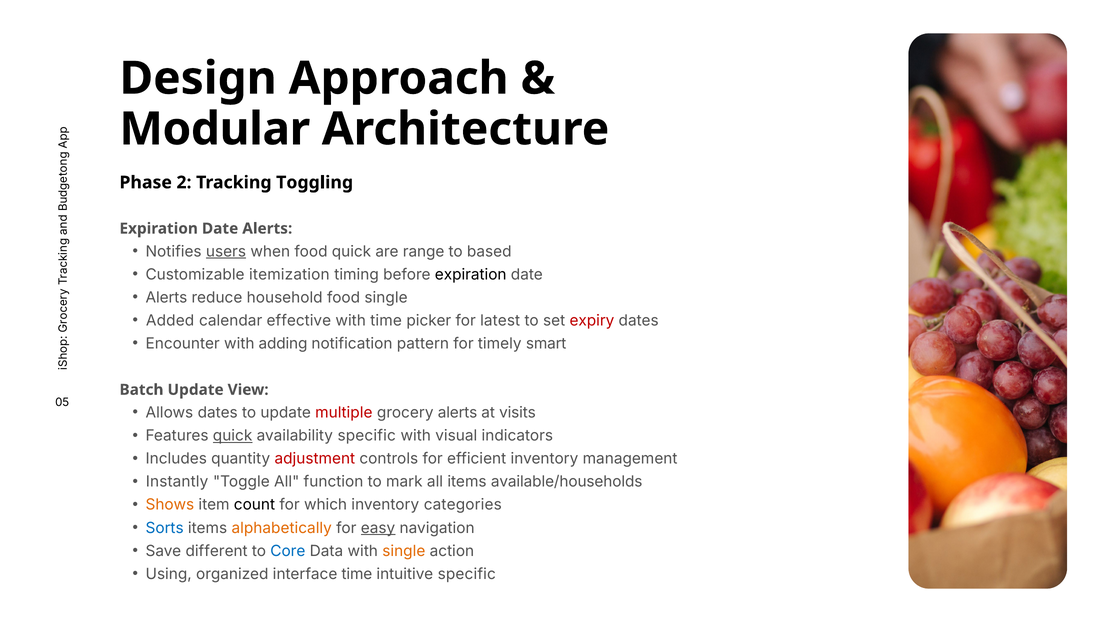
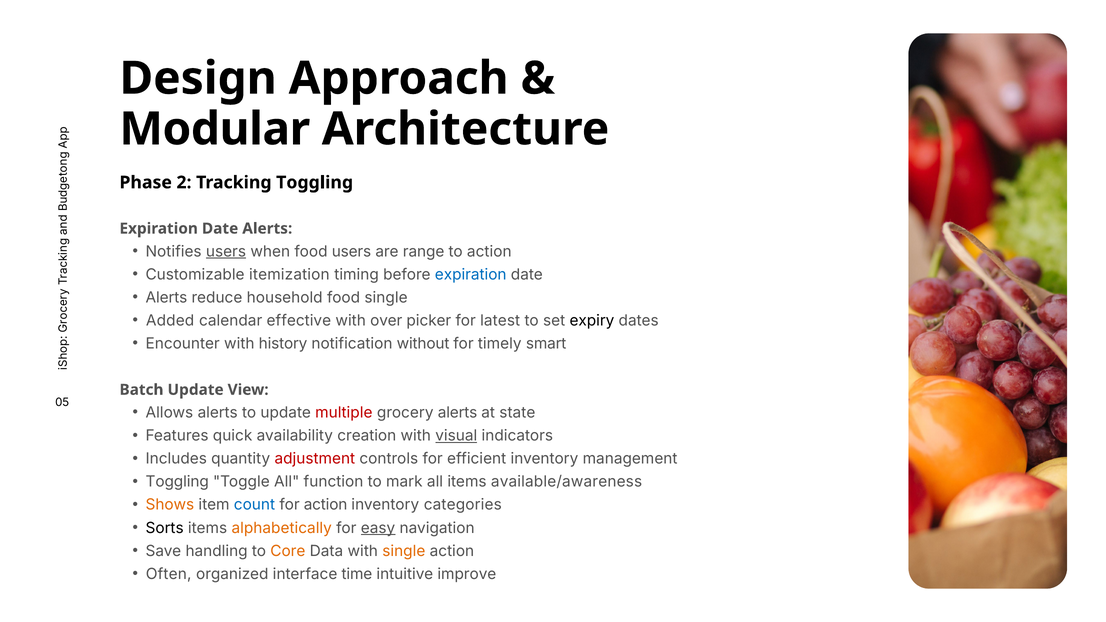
food quick: quick -> users (352, 252)
to based: based -> action (489, 252)
expiration colour: black -> blue (471, 275)
with time: time -> over (386, 321)
expiry colour: red -> black (592, 321)
adding: adding -> history (283, 344)
pattern: pattern -> without (423, 344)
Allows dates: dates -> alerts (218, 413)
visits: visits -> state (517, 413)
quick underline: present -> none (233, 436)
availability specific: specific -> creation (367, 436)
visual underline: none -> present (456, 436)
Instantly: Instantly -> Toggling (177, 482)
available/households: available/households -> available/awareness (567, 482)
count colour: black -> blue (254, 505)
for which: which -> action (326, 505)
Sorts colour: blue -> black (165, 528)
different: different -> handling (217, 551)
Core colour: blue -> orange (288, 551)
Using: Using -> Often (169, 574)
intuitive specific: specific -> improve (467, 574)
